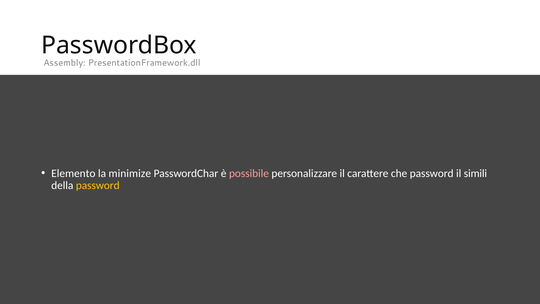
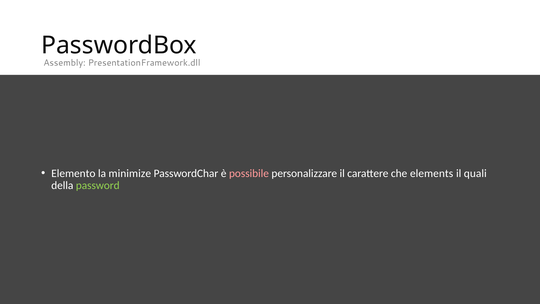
che password: password -> elements (432, 173)
simili: simili -> quali (475, 173)
password colour: yellow -> light green (98, 185)
